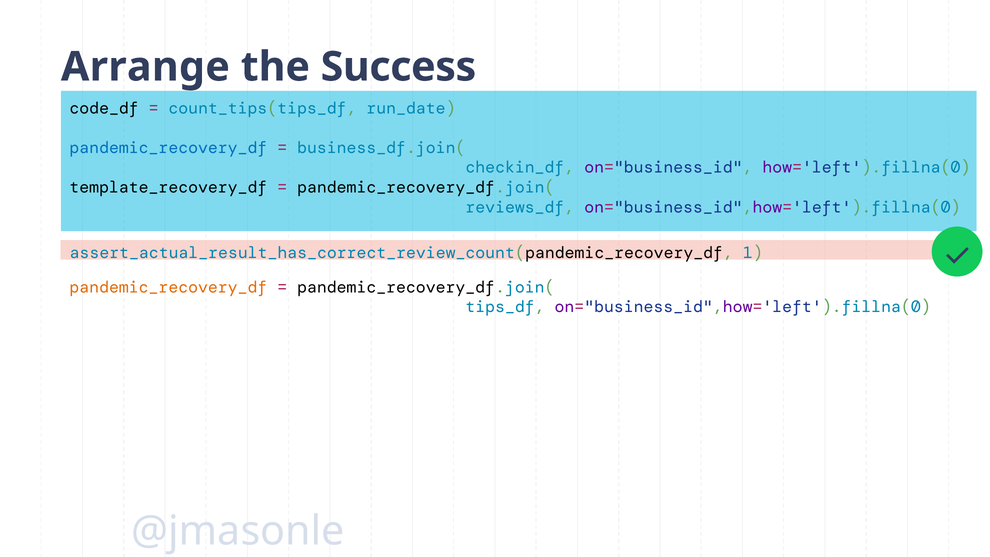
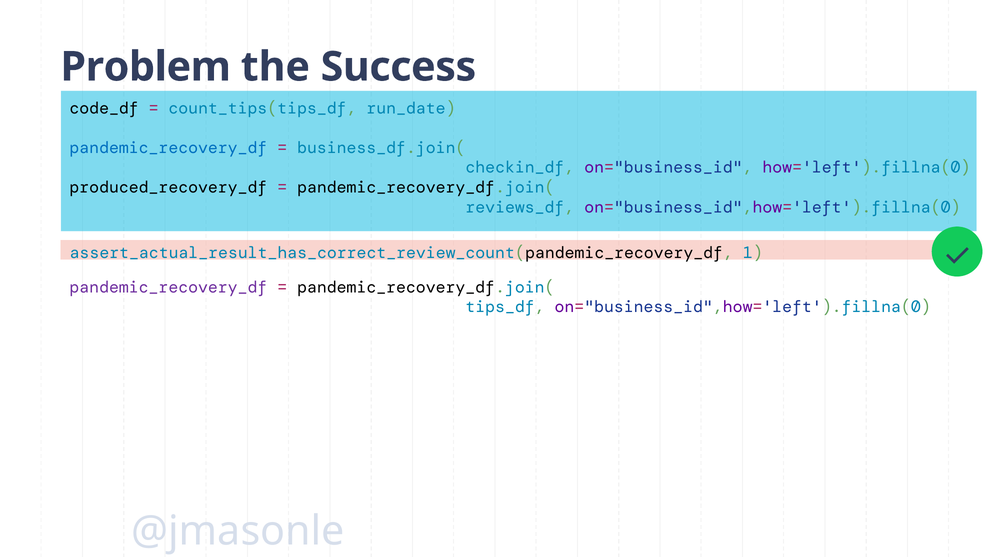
Arrange: Arrange -> Problem (146, 67)
template_recovery_df: template_recovery_df -> produced_recovery_df (168, 187)
pandemic_recovery_df colour: orange -> purple (168, 287)
